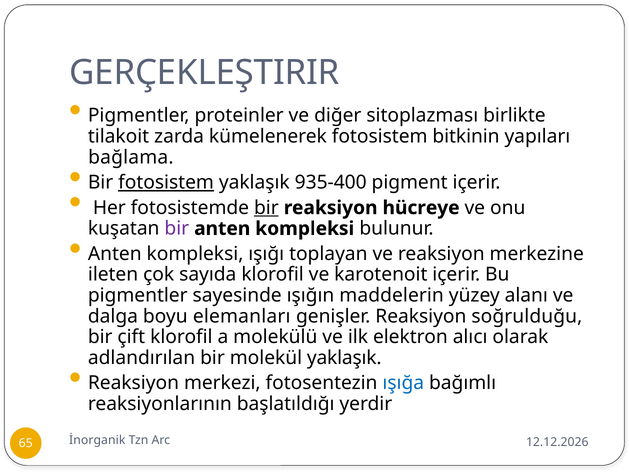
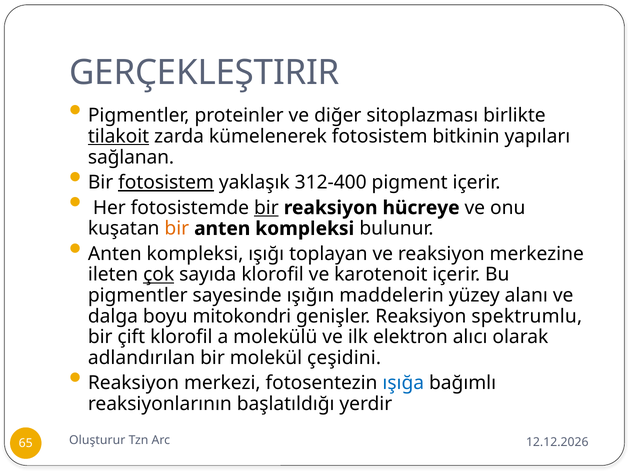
tilakoit underline: none -> present (119, 136)
bağlama: bağlama -> sağlanan (131, 157)
935-400: 935-400 -> 312-400 (331, 182)
bir colour: purple -> orange (177, 228)
çok underline: none -> present (159, 275)
elemanları: elemanları -> mitokondri (242, 316)
soğrulduğu: soğrulduğu -> spektrumlu (527, 316)
molekül yaklaşık: yaklaşık -> çeşidini (344, 358)
İnorganik: İnorganik -> Oluşturur (97, 440)
